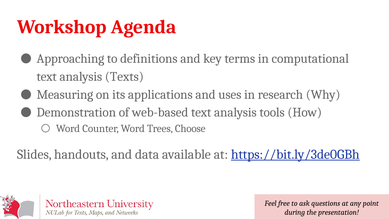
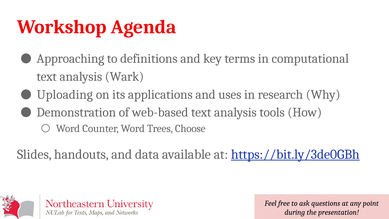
Texts: Texts -> Wark (124, 77)
Measuring: Measuring -> Uploading (65, 94)
